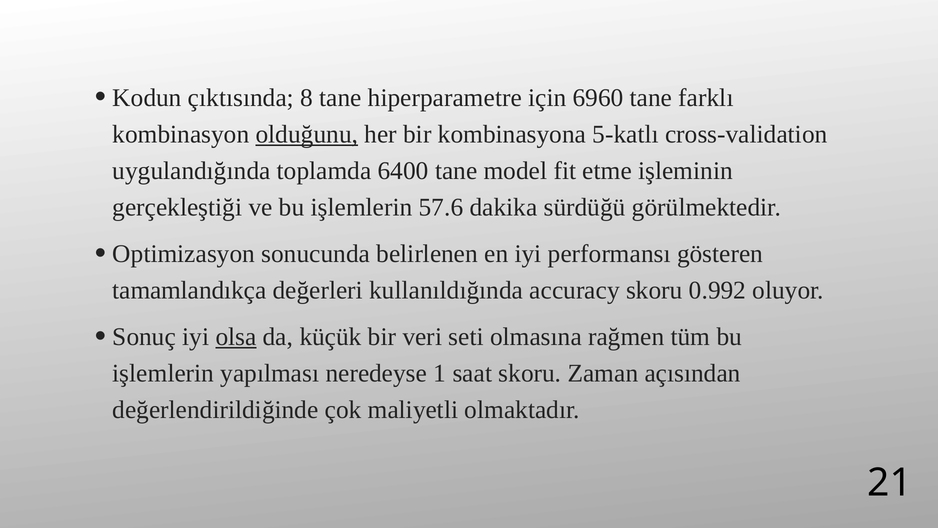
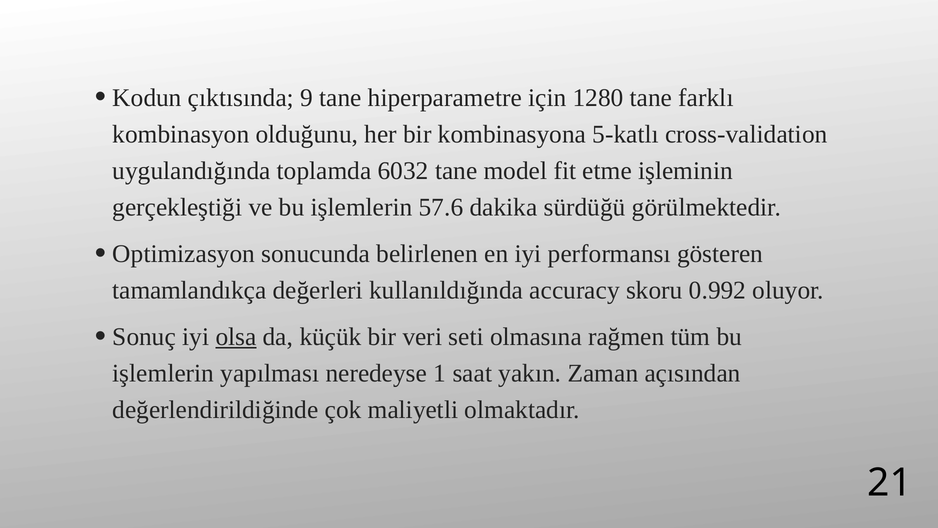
8: 8 -> 9 (307, 98)
6960: 6960 -> 1280 (598, 98)
olduğunu underline: present -> none (307, 134)
6400: 6400 -> 6032 (403, 171)
saat skoru: skoru -> yakın (530, 373)
